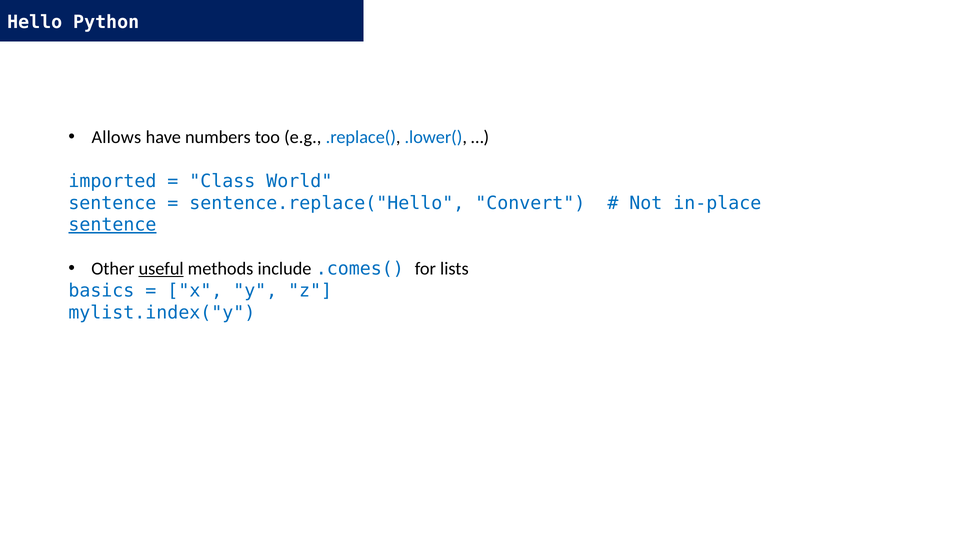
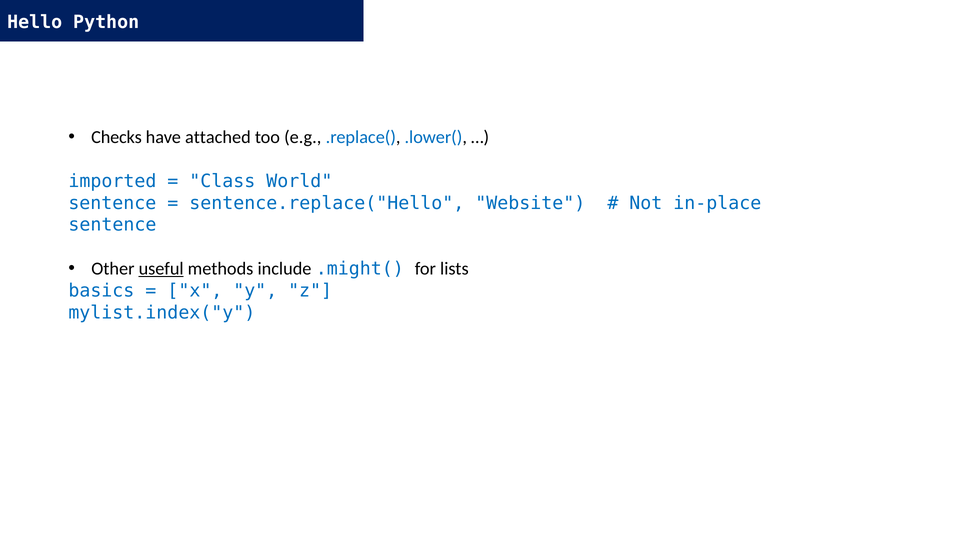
Allows: Allows -> Checks (117, 137)
numbers: numbers -> attached (218, 137)
Convert: Convert -> Website (530, 203)
sentence underline: present -> none (112, 225)
.comes(: .comes( -> .might( (360, 269)
